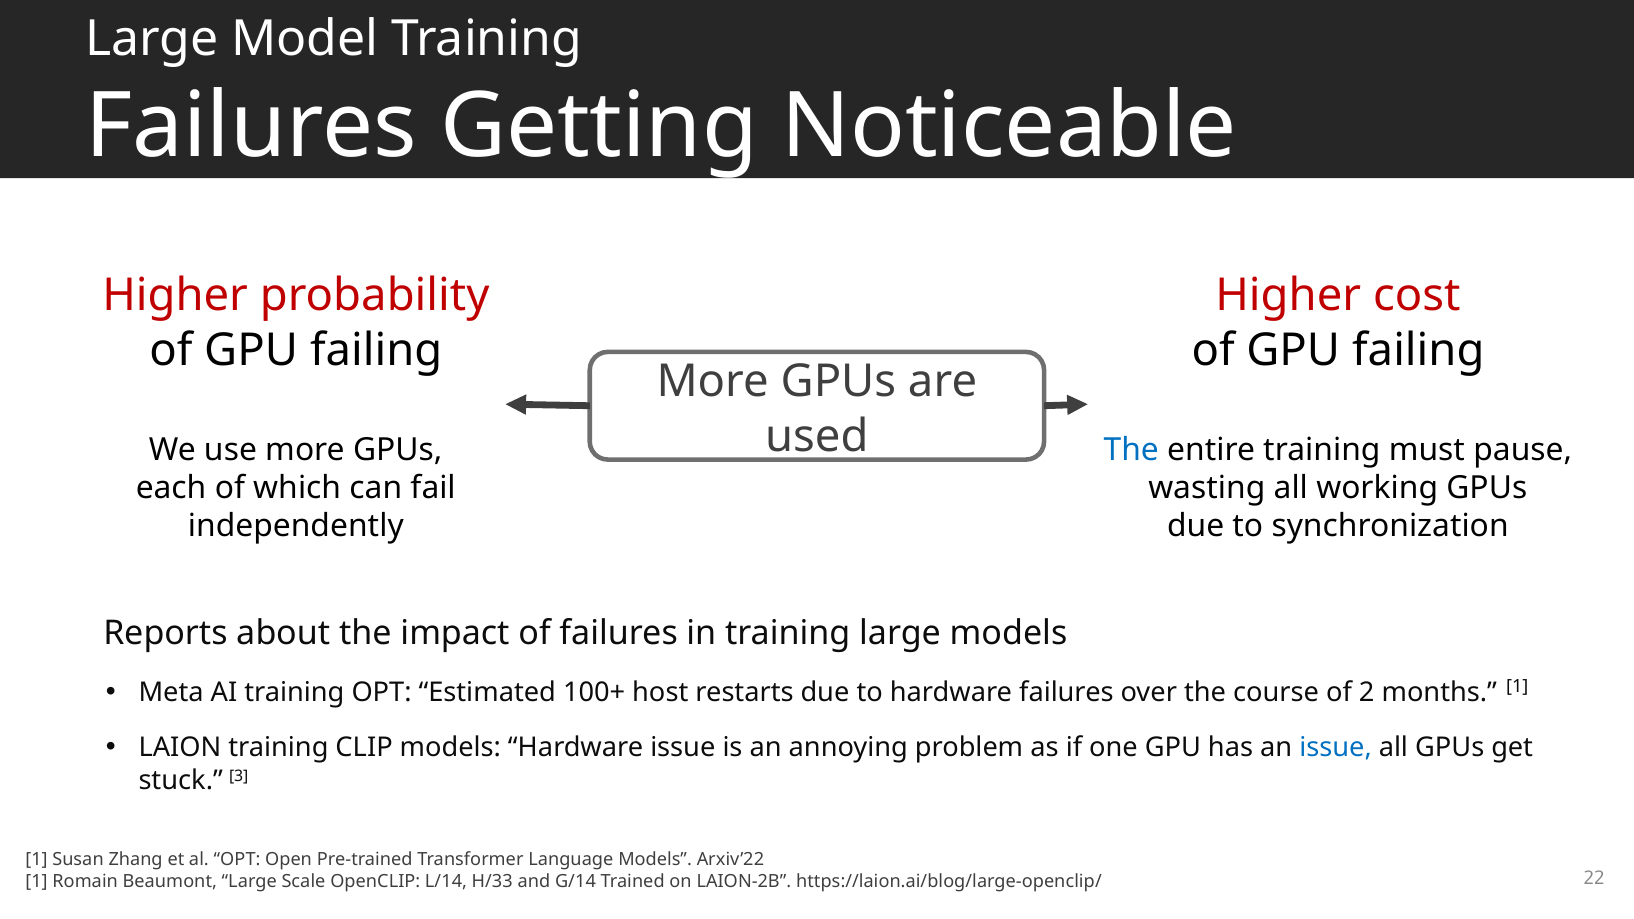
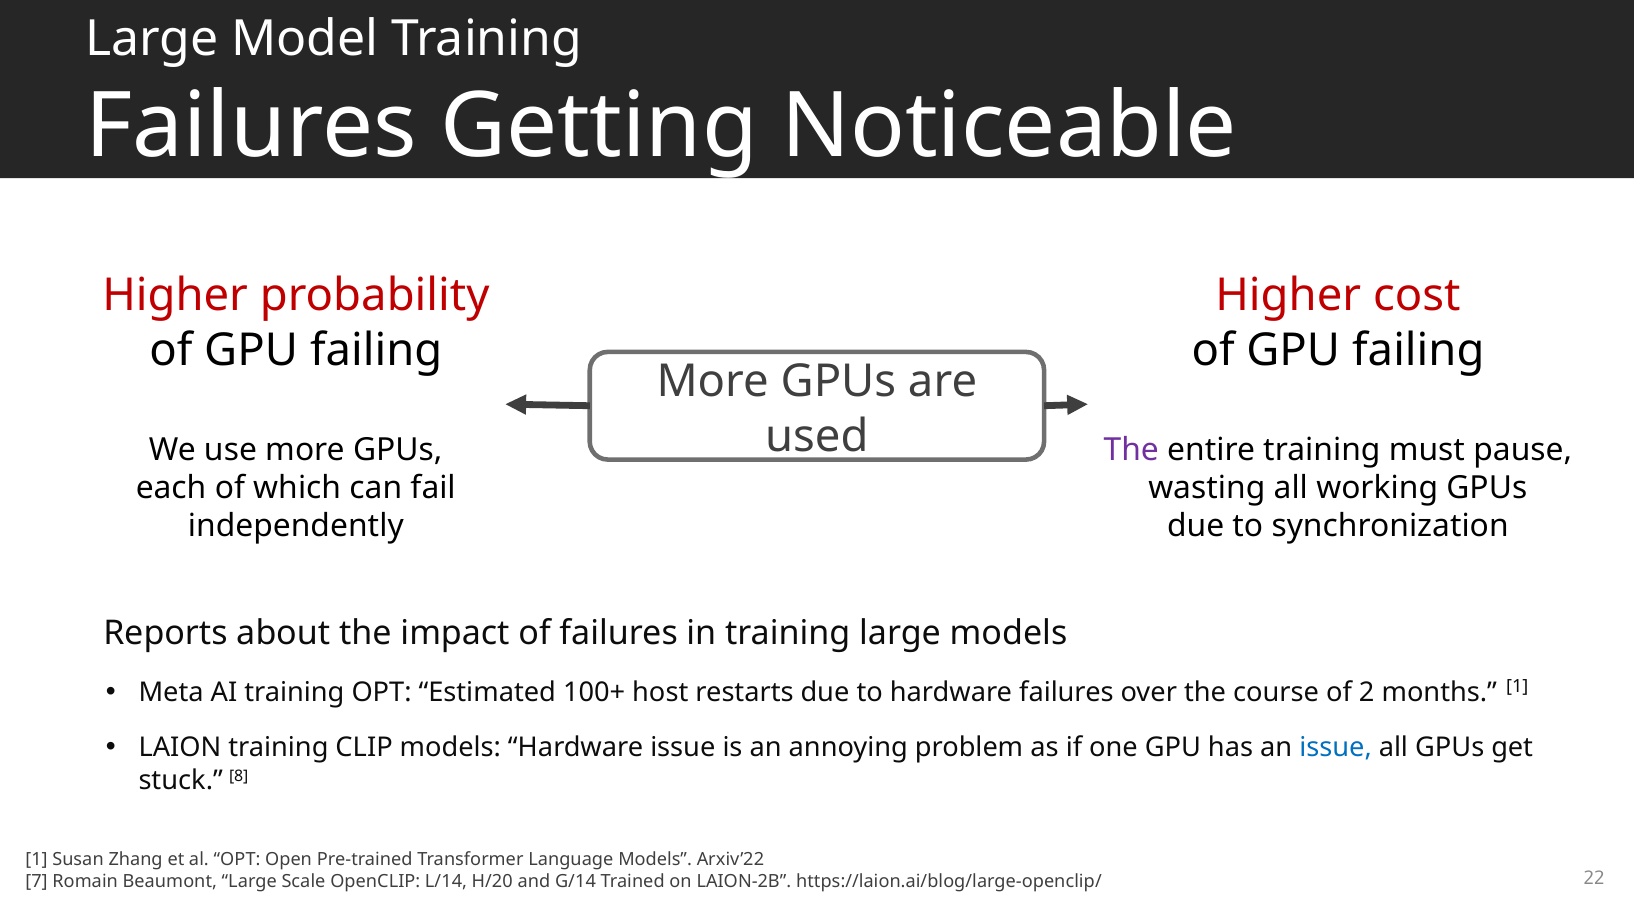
The colour: blue -> purple (1131, 450)
3: 3 -> 8 (239, 776)
1: 1 -> 7 (36, 882)
H/33: H/33 -> H/20 (492, 882)
